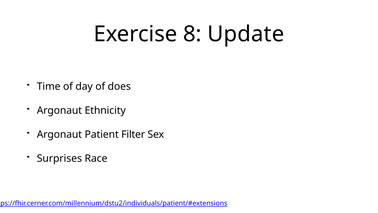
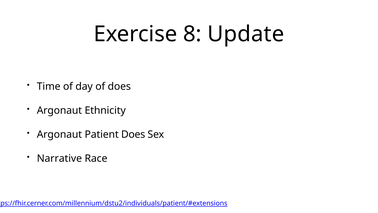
Patient Filter: Filter -> Does (133, 134)
Surprises: Surprises -> Narrative (59, 158)
